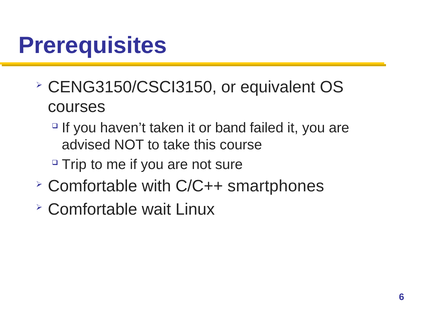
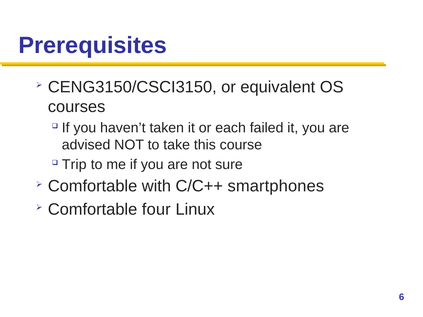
band: band -> each (231, 128)
wait: wait -> four (156, 209)
